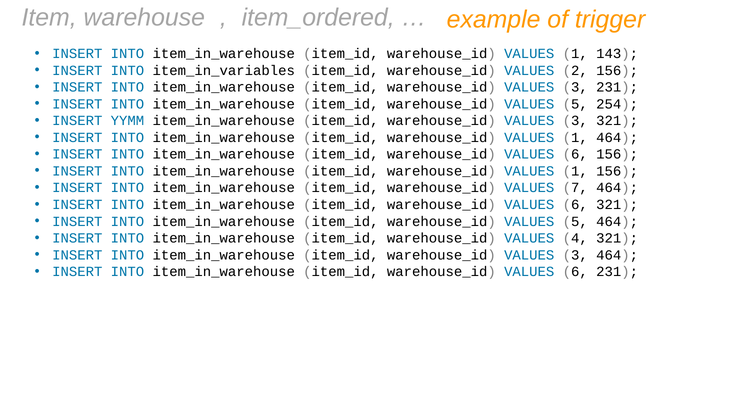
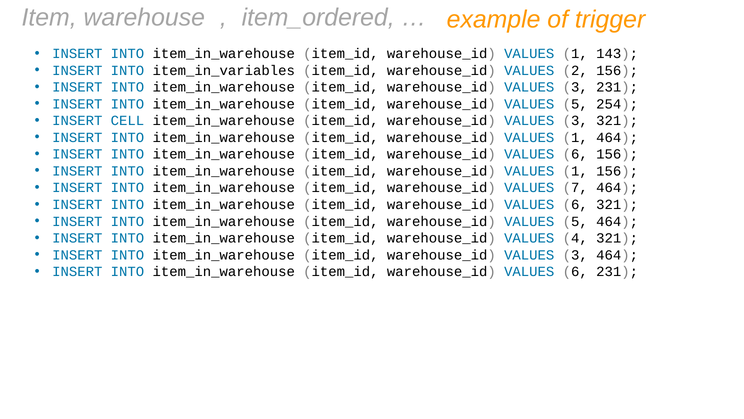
YYMM: YYMM -> CELL (127, 121)
